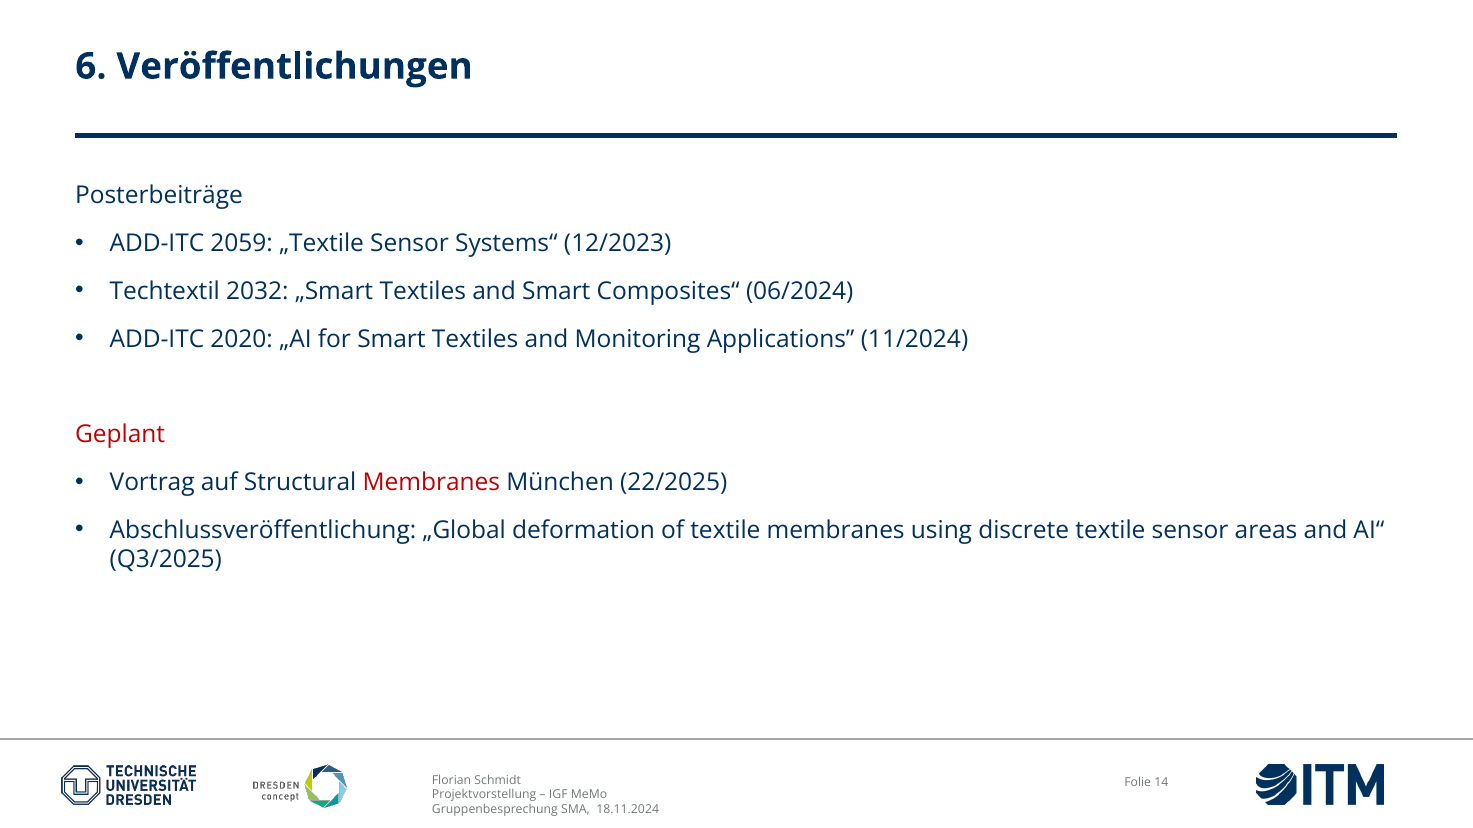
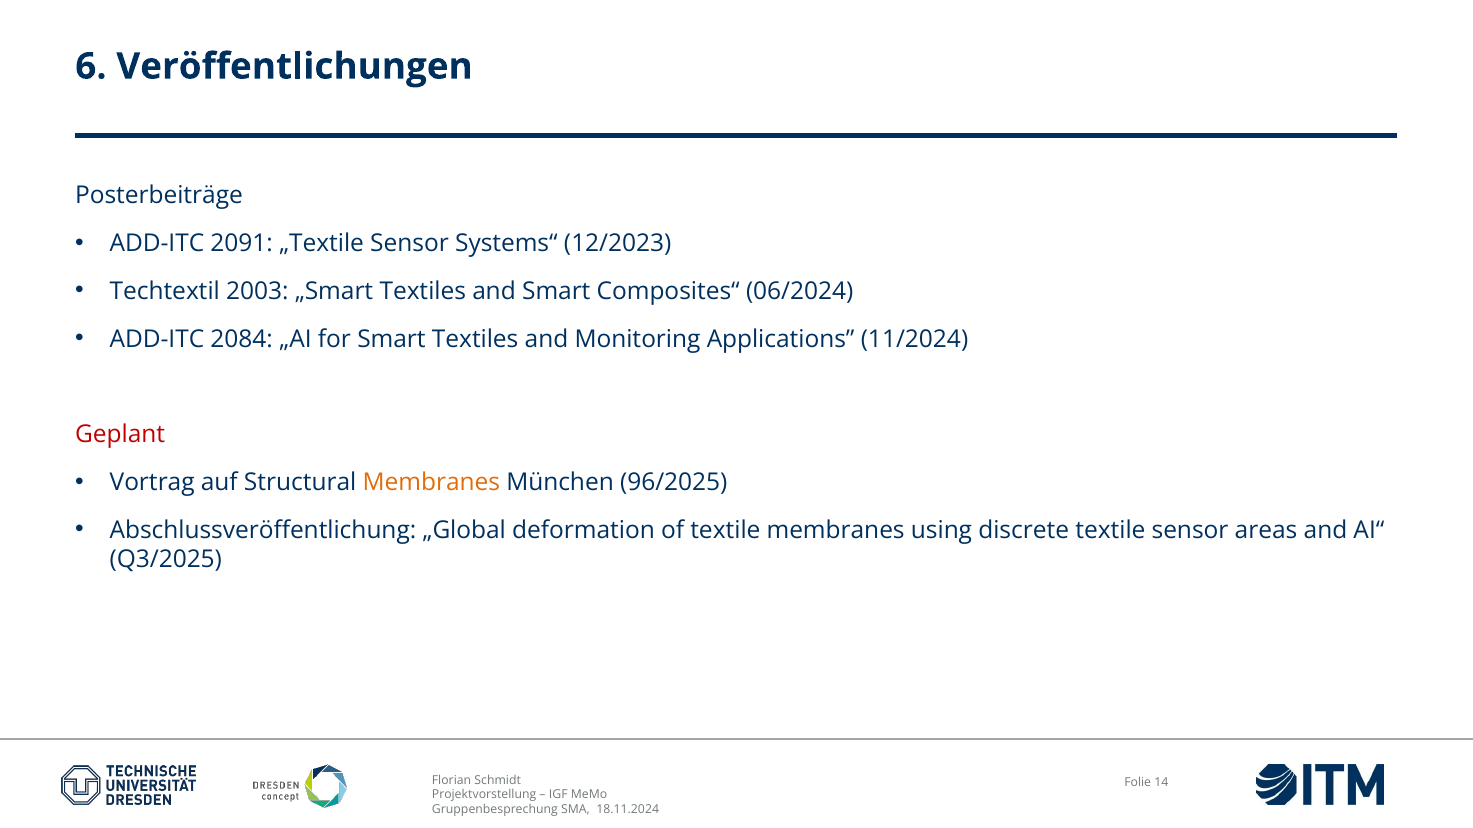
2059: 2059 -> 2091 (242, 244)
2032: 2032 -> 2003 (257, 291)
2020: 2020 -> 2084 (242, 339)
Membranes colour: red -> orange (431, 483)
22/2025: 22/2025 -> 96/2025 (674, 483)
